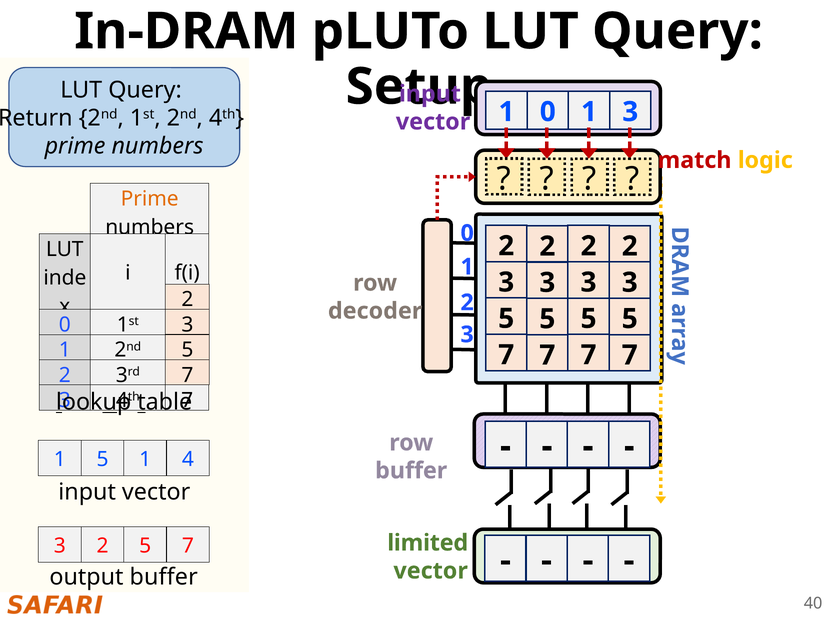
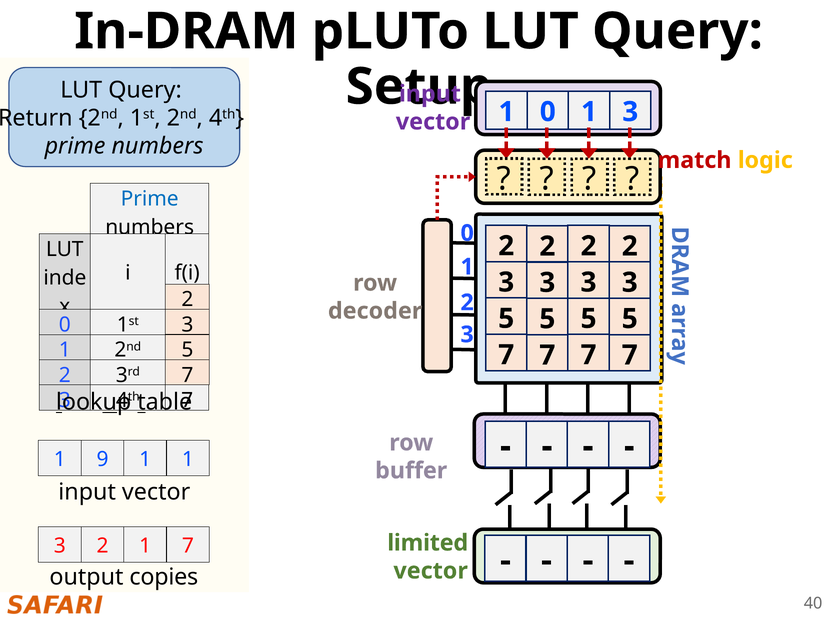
Prime colour: orange -> blue (150, 199)
1 5: 5 -> 9 (103, 459)
1 4: 4 -> 1 (188, 459)
3 2 5: 5 -> 1 (145, 545)
output buffer: buffer -> copies (164, 577)
